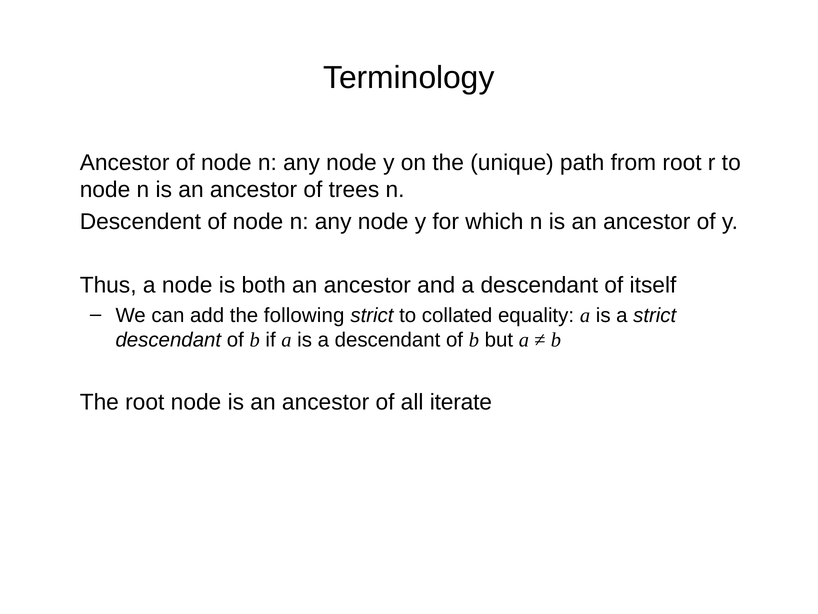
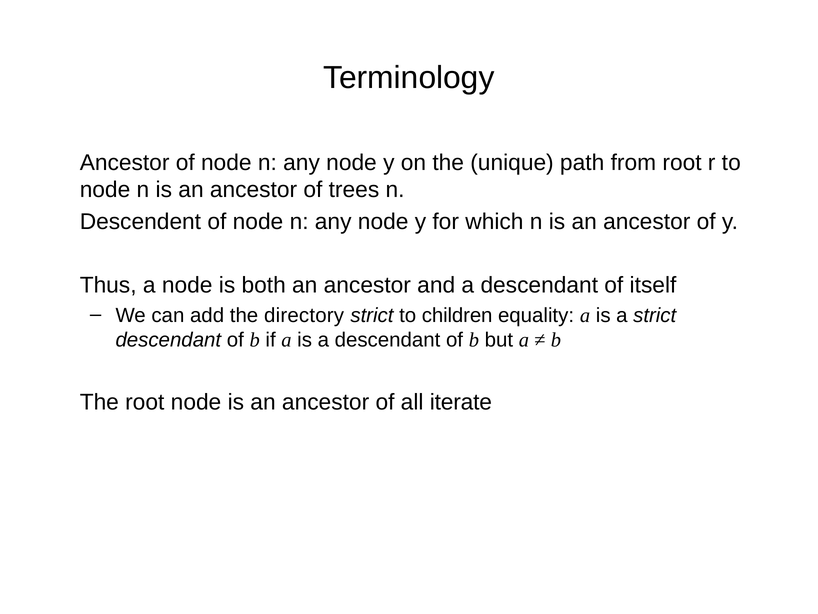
following: following -> directory (304, 315)
collated: collated -> children (457, 315)
